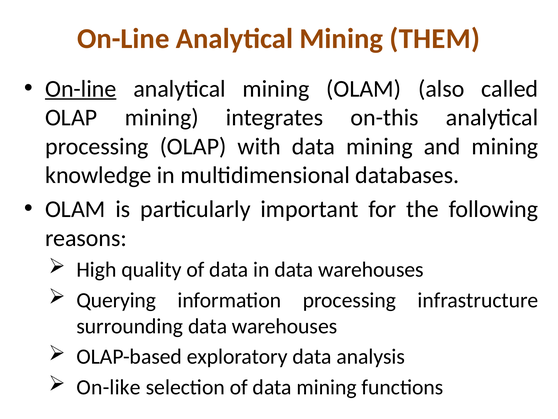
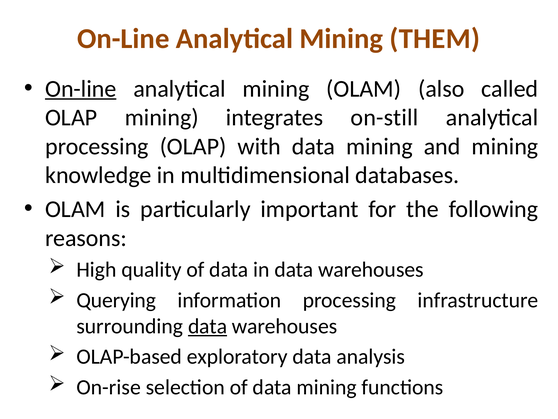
on-this: on-this -> on-still (384, 117)
data underline: none -> present (208, 326)
On-like: On-like -> On-rise (109, 387)
